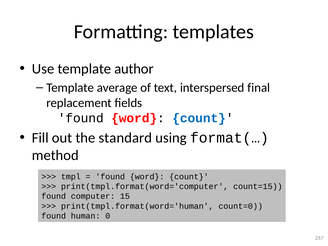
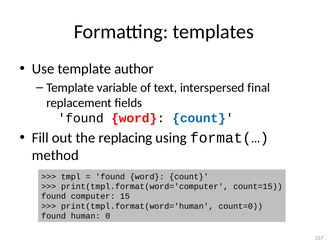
average: average -> variable (117, 88)
standard: standard -> replacing (125, 138)
